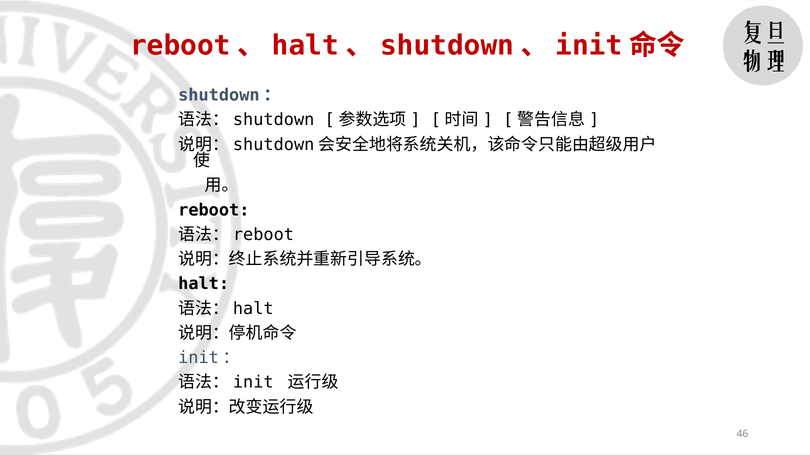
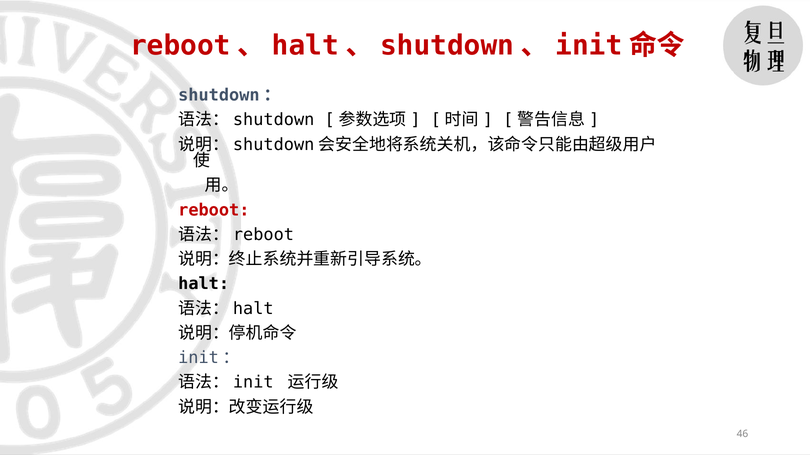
reboot colour: black -> red (214, 210)
